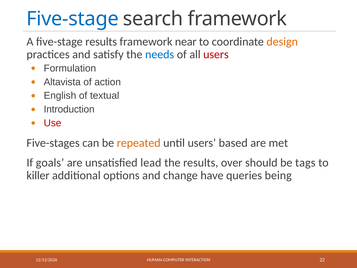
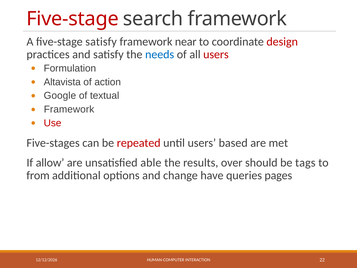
Five-stage colour: blue -> red (73, 19)
five-stage results: results -> satisfy (101, 42)
design colour: orange -> red (282, 42)
English: English -> Google (60, 96)
Introduction: Introduction -> Framework (69, 109)
repeated colour: orange -> red (139, 143)
goals: goals -> allow (50, 162)
lead: lead -> able (151, 162)
killer: killer -> from (38, 175)
being: being -> pages (278, 175)
